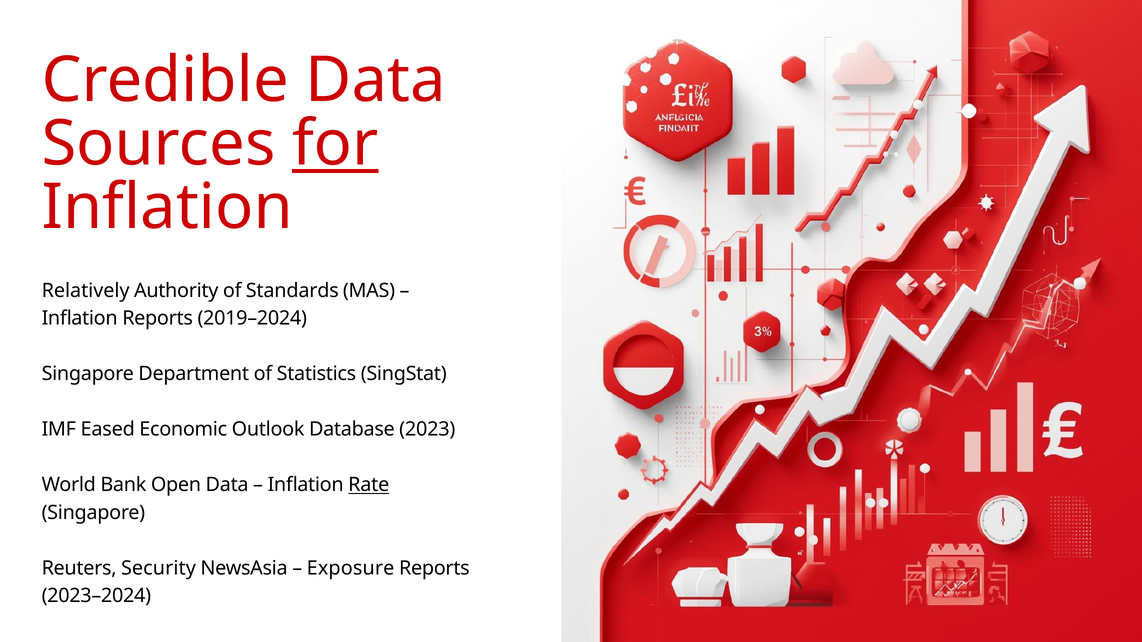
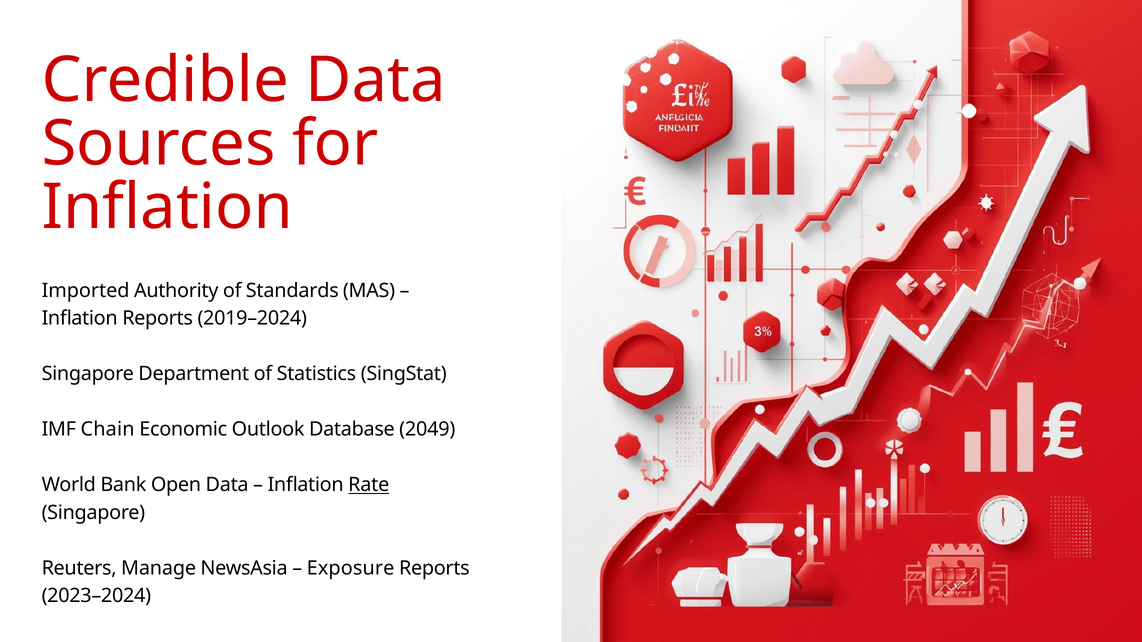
for underline: present -> none (335, 144)
Relatively: Relatively -> Imported (86, 291)
Eased: Eased -> Chain (108, 430)
2023: 2023 -> 2049 (427, 430)
Security: Security -> Manage (159, 568)
